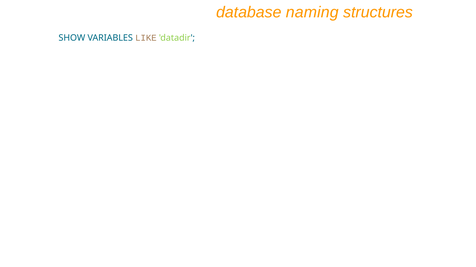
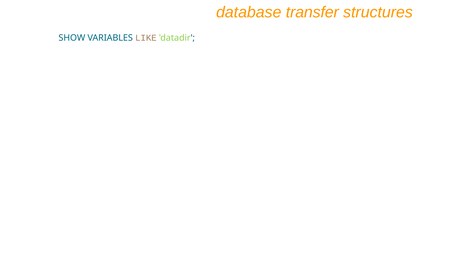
naming: naming -> transfer (312, 12)
